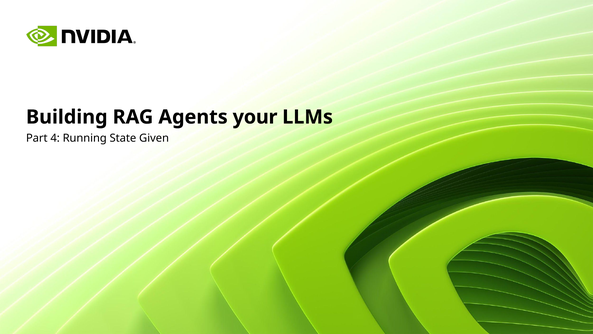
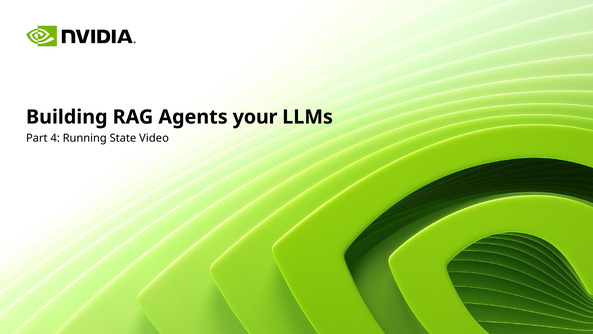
Given: Given -> Video (154, 138)
